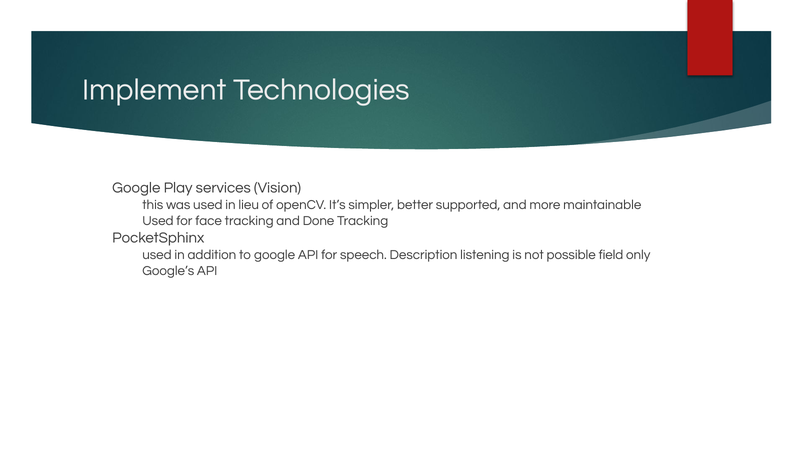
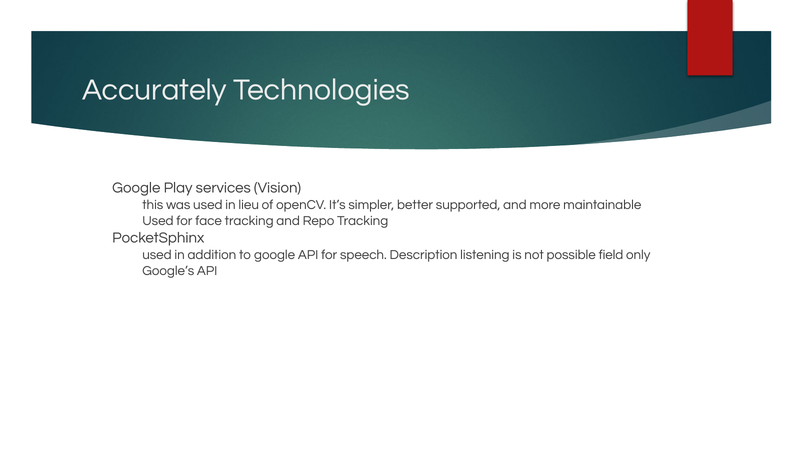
Implement: Implement -> Accurately (154, 90)
Done: Done -> Repo (318, 221)
